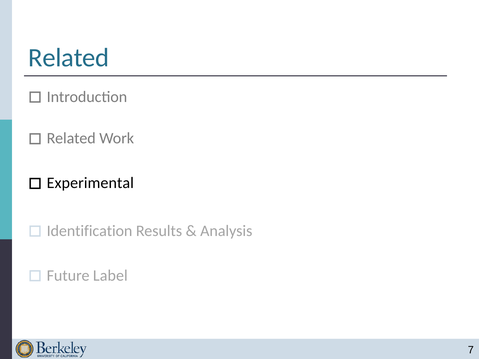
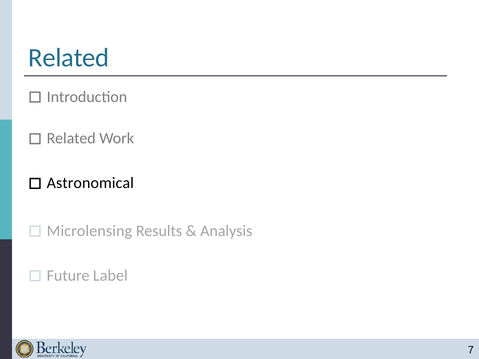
Experimental: Experimental -> Astronomical (90, 183)
Identification: Identification -> Microlensing (89, 231)
